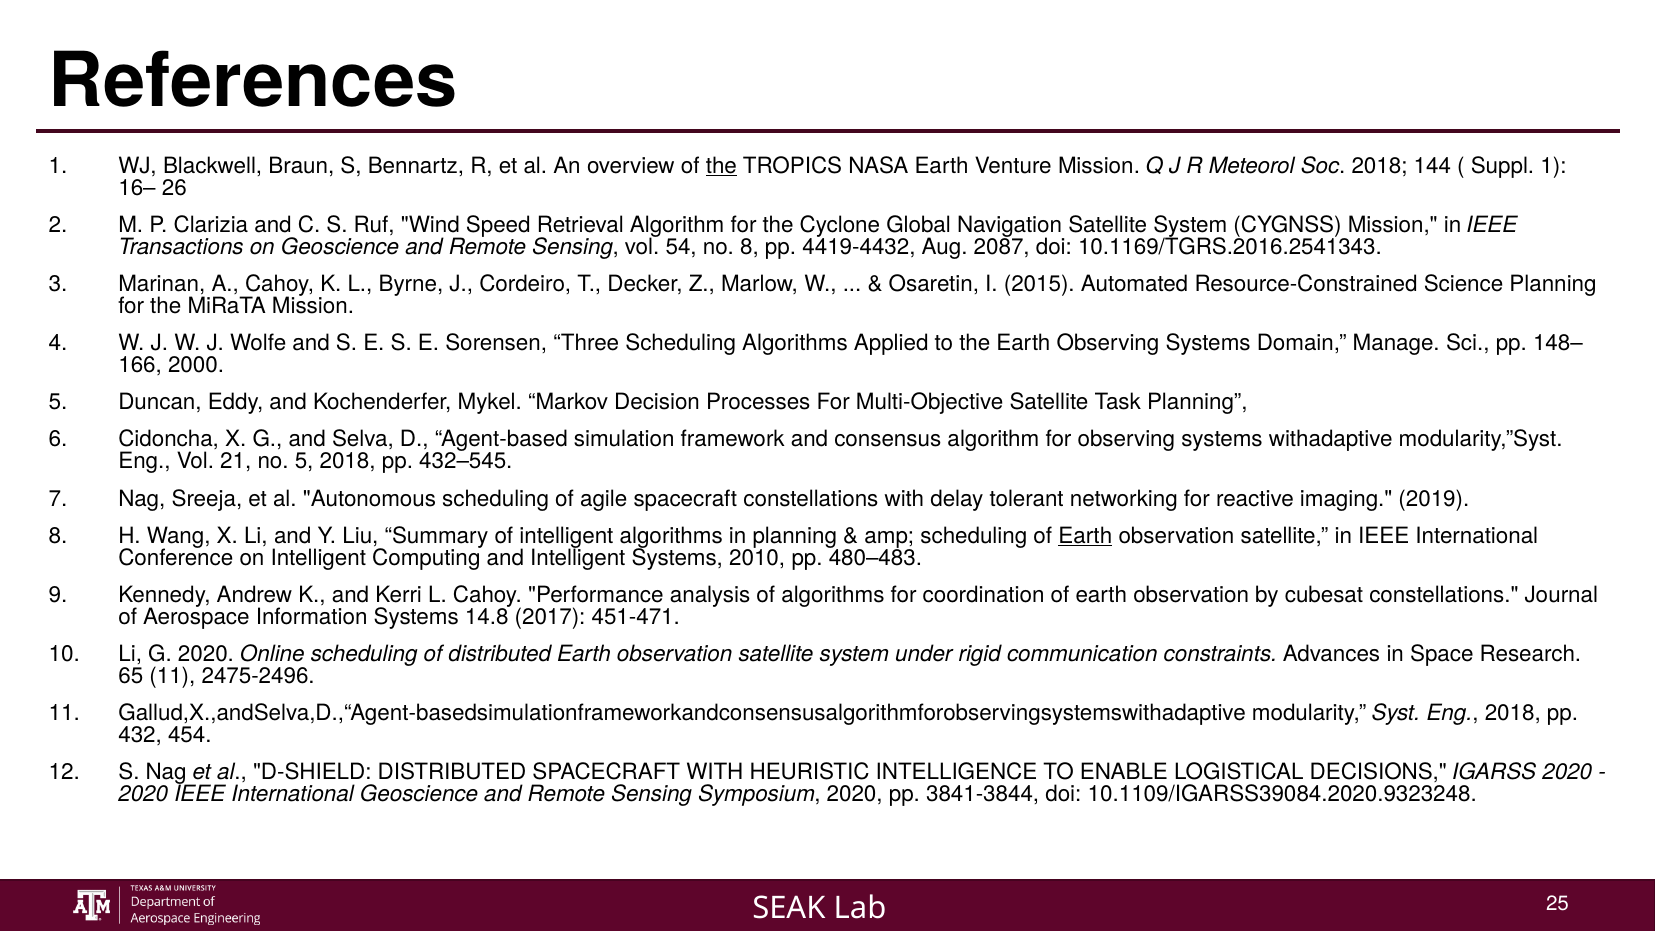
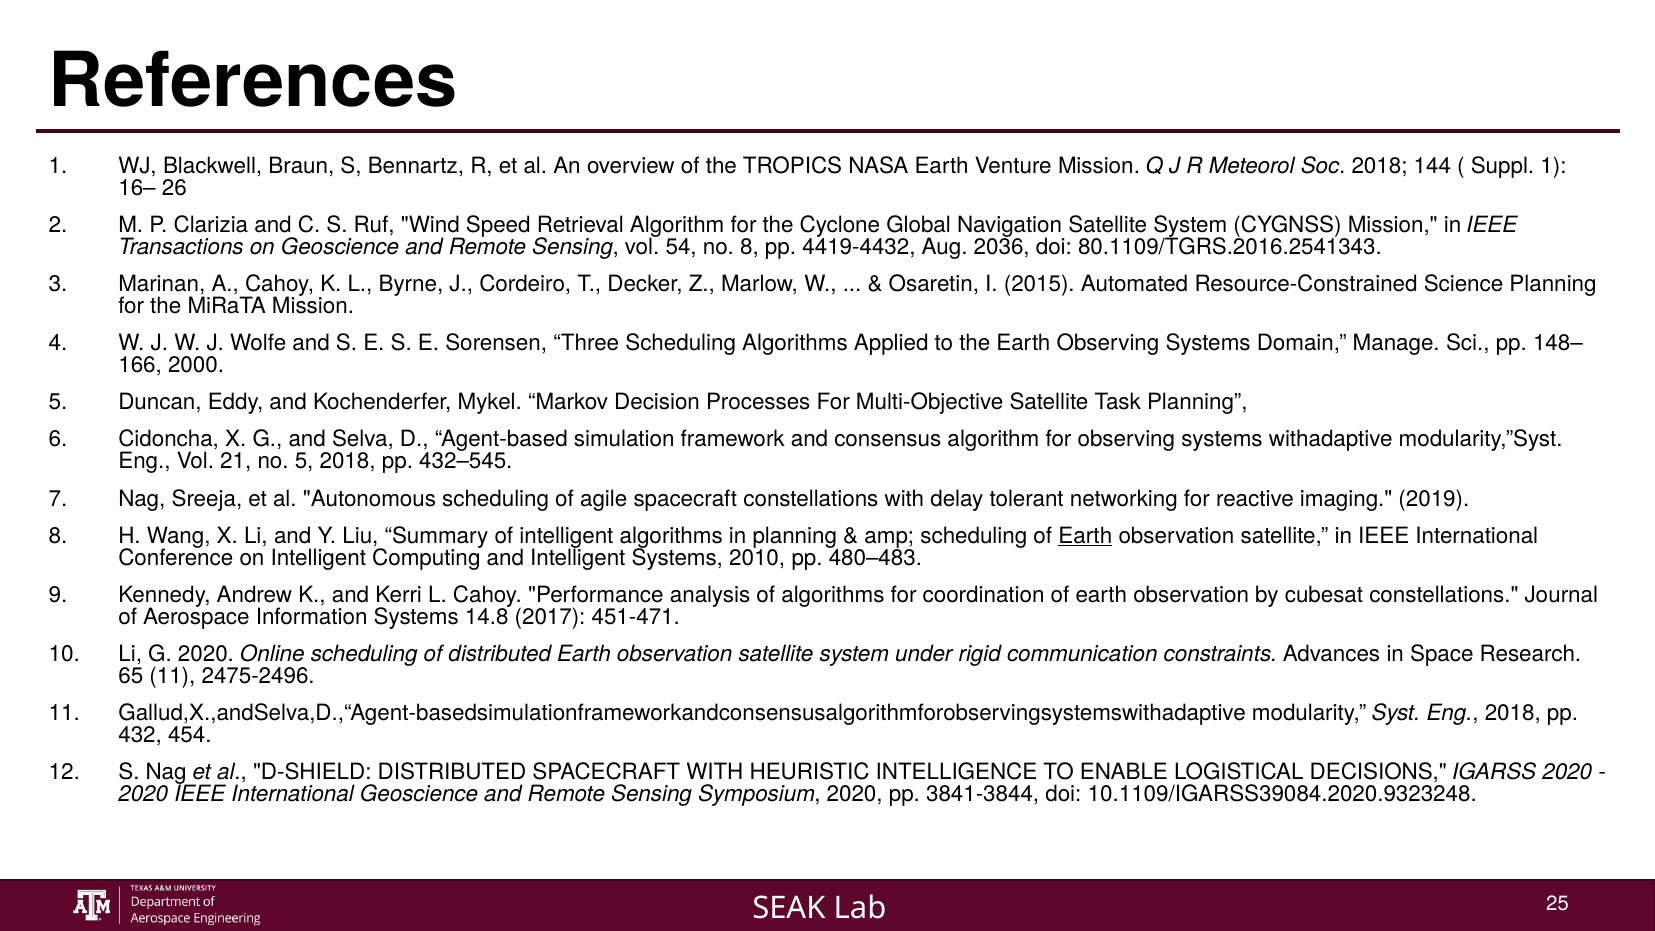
the underline: present -> none (721, 166)
2087: 2087 -> 2036 (1002, 247)
10.1169/TGRS.2016.2541343: 10.1169/TGRS.2016.2541343 -> 80.1109/TGRS.2016.2541343 (1230, 247)
